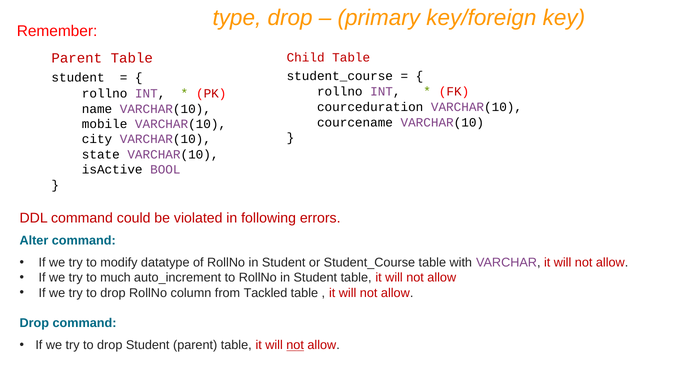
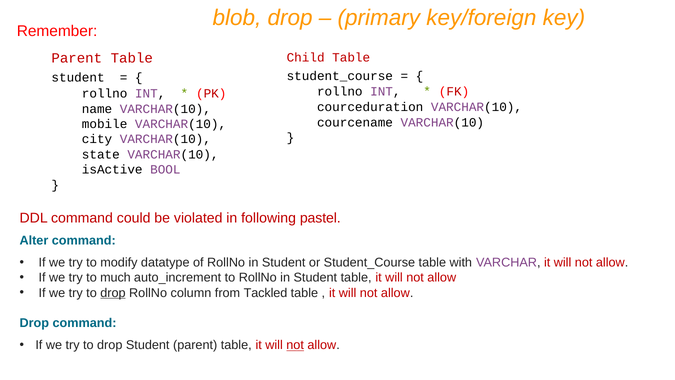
type: type -> blob (237, 18)
errors: errors -> pastel (320, 218)
drop underline: none -> present (113, 293)
